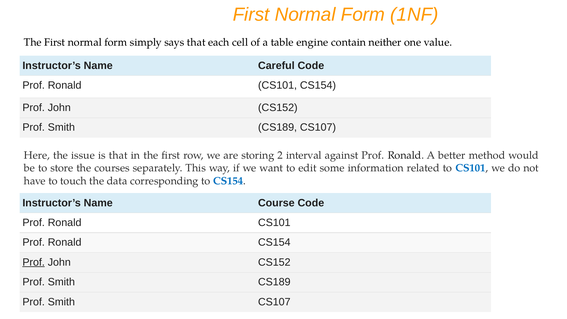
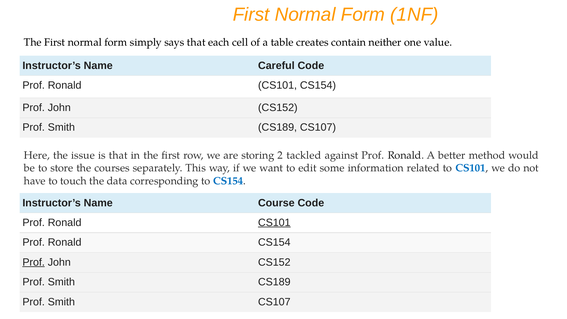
engine: engine -> creates (312, 42)
interval: interval -> tackled (304, 155)
CS101 underline: none -> present (274, 222)
